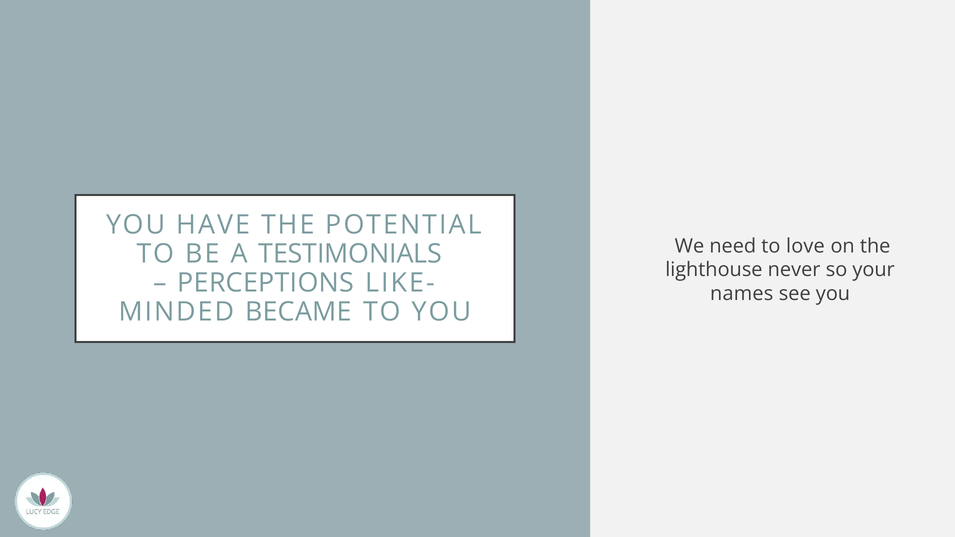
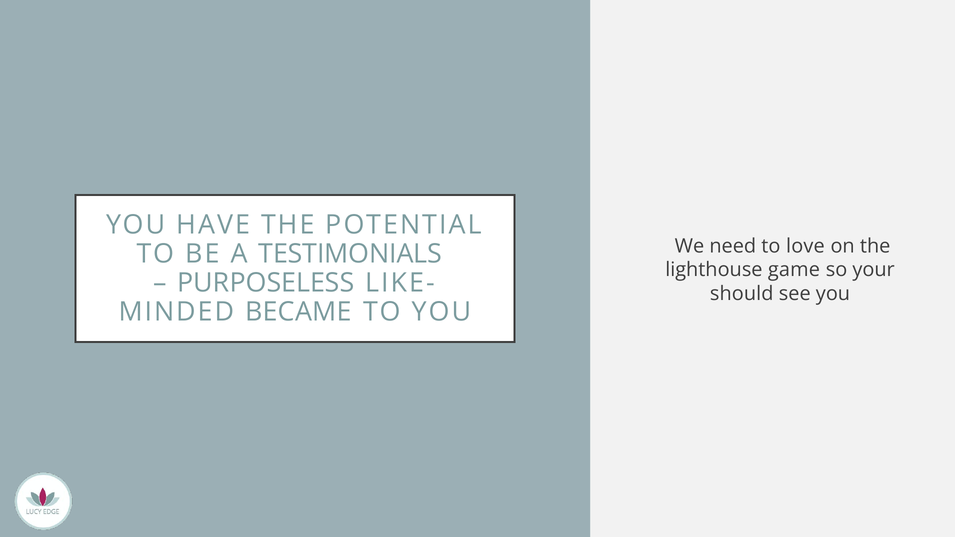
never: never -> game (794, 270)
PERCEPTIONS: PERCEPTIONS -> PURPOSELESS (266, 283)
names: names -> should (742, 294)
